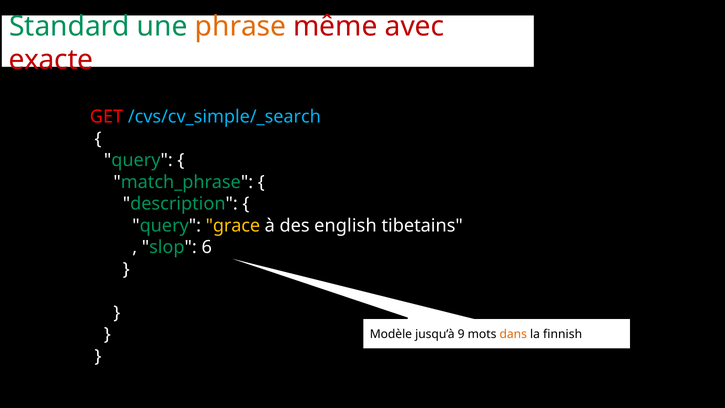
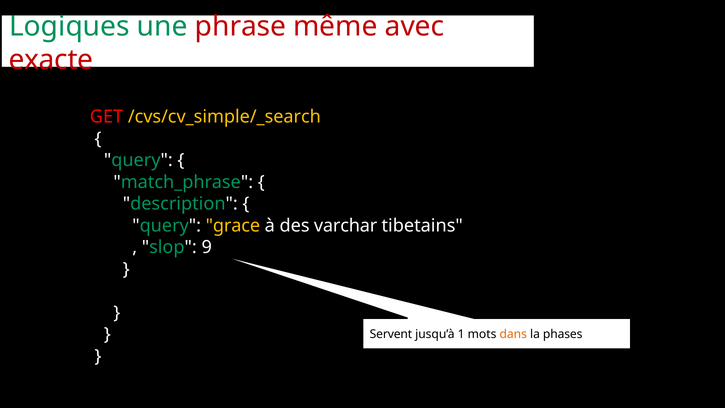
Standard: Standard -> Logiques (69, 26)
phrase colour: orange -> red (241, 26)
/cvs/cv_simple/_search colour: light blue -> yellow (224, 117)
english: english -> varchar (346, 226)
6: 6 -> 9 (207, 247)
Modèle: Modèle -> Servent (391, 334)
9: 9 -> 1 (461, 334)
finnish: finnish -> phases (563, 334)
